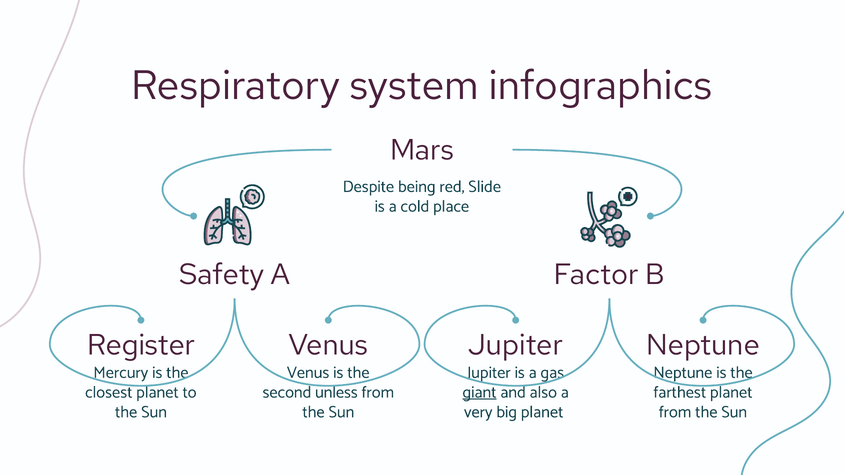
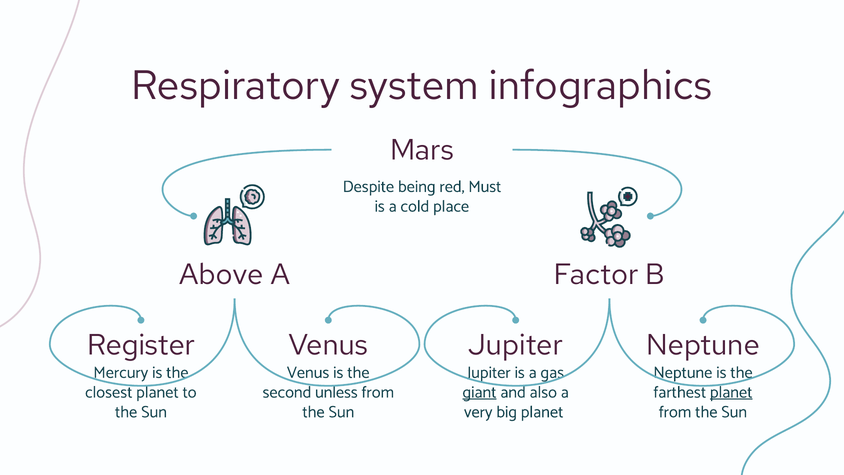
Slide: Slide -> Must (485, 186)
Safety: Safety -> Above (222, 274)
planet underline: none -> present (731, 392)
